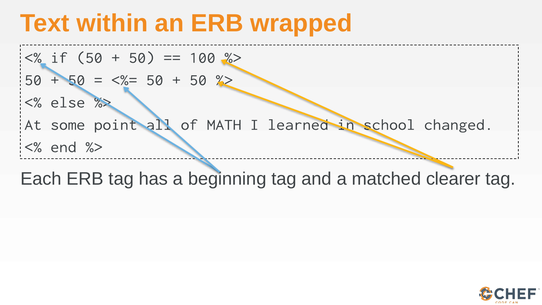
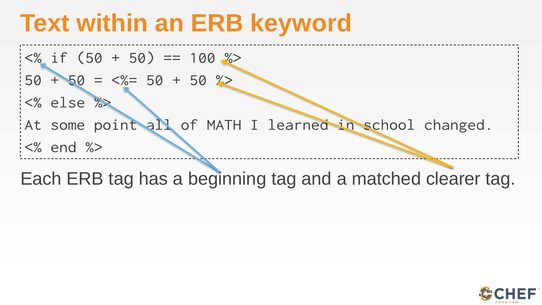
wrapped: wrapped -> keyword (301, 23)
